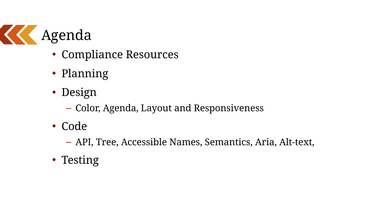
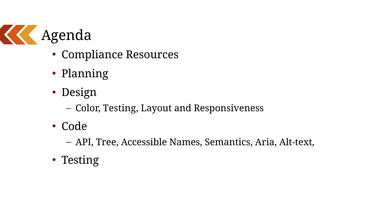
Color Agenda: Agenda -> Testing (121, 108)
